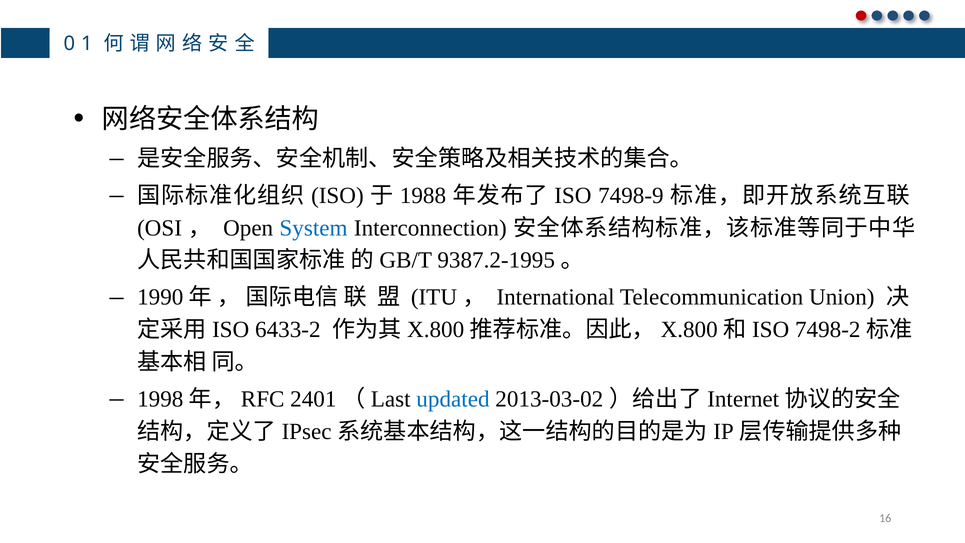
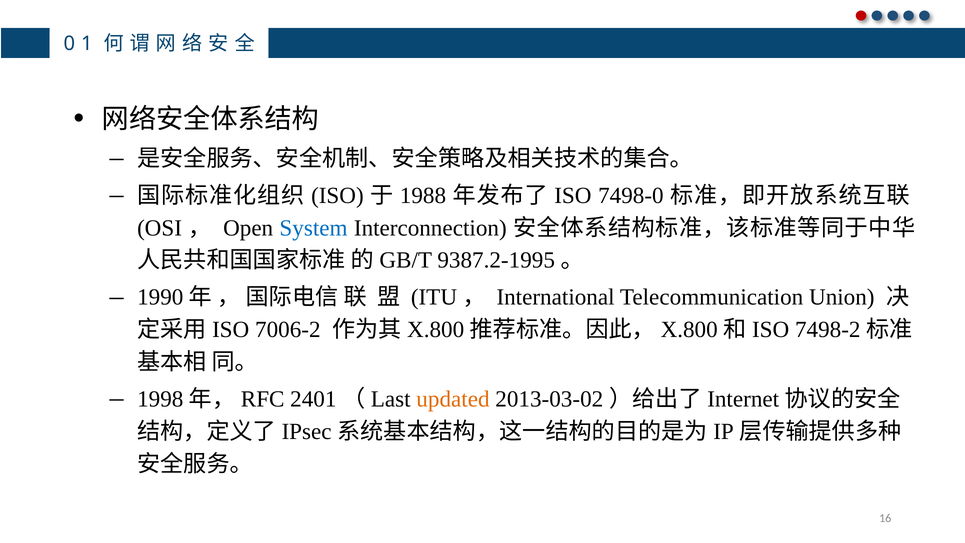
7498-9: 7498-9 -> 7498-0 (631, 195)
6433-2: 6433-2 -> 7006-2 (288, 330)
updated colour: blue -> orange (453, 399)
